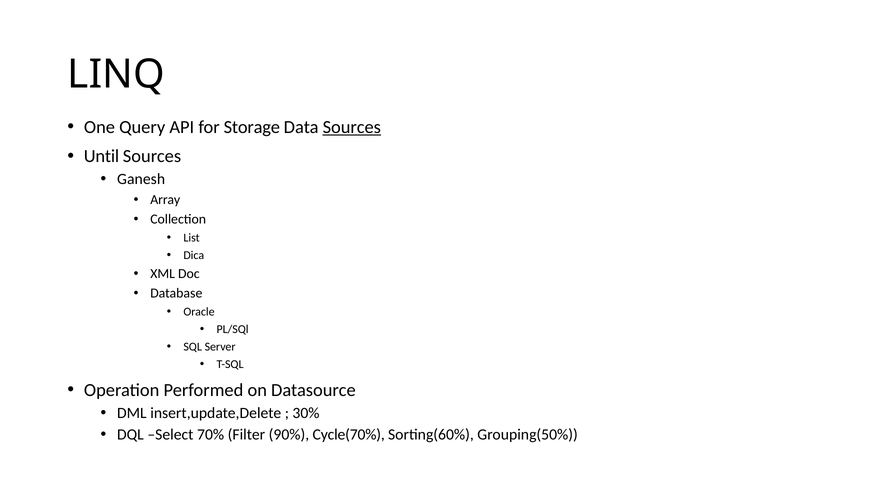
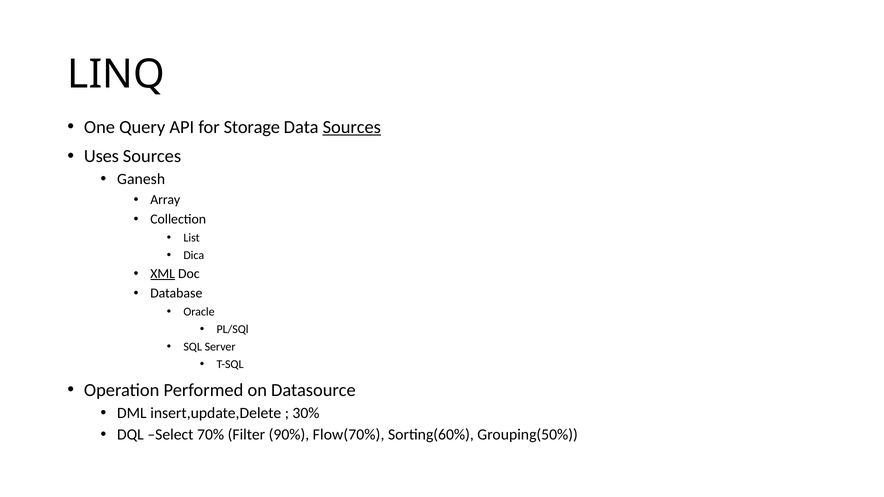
Until: Until -> Uses (101, 156)
XML underline: none -> present (163, 274)
Cycle(70%: Cycle(70% -> Flow(70% (349, 435)
